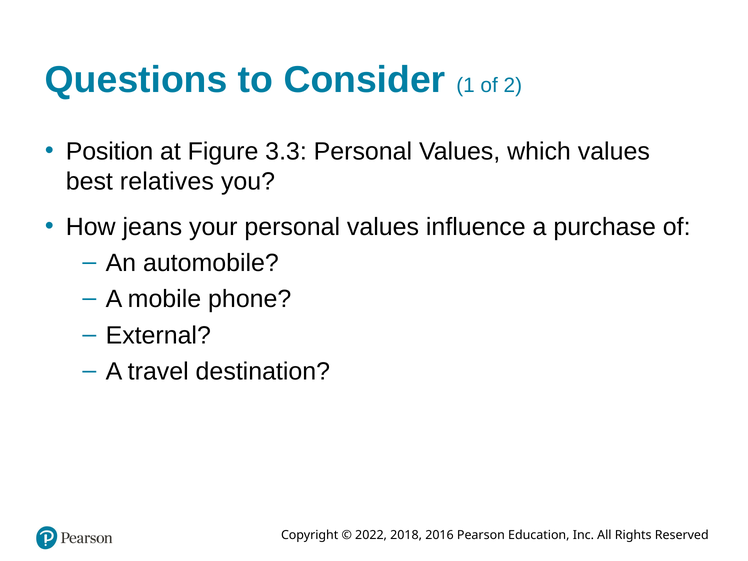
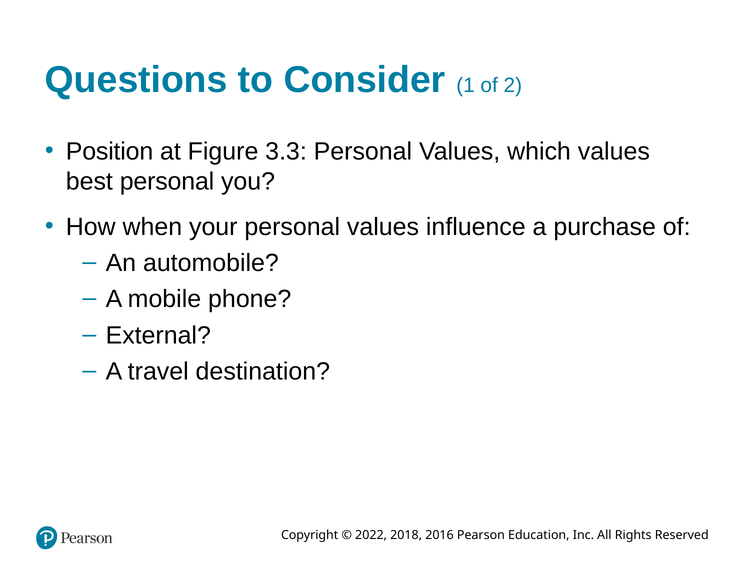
best relatives: relatives -> personal (167, 181)
jeans: jeans -> when (152, 227)
